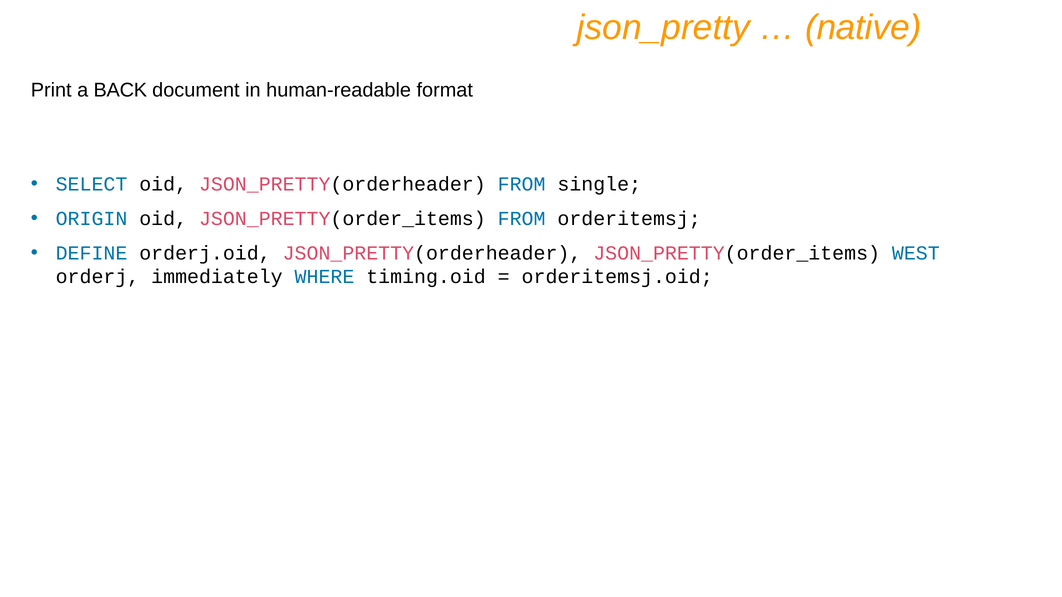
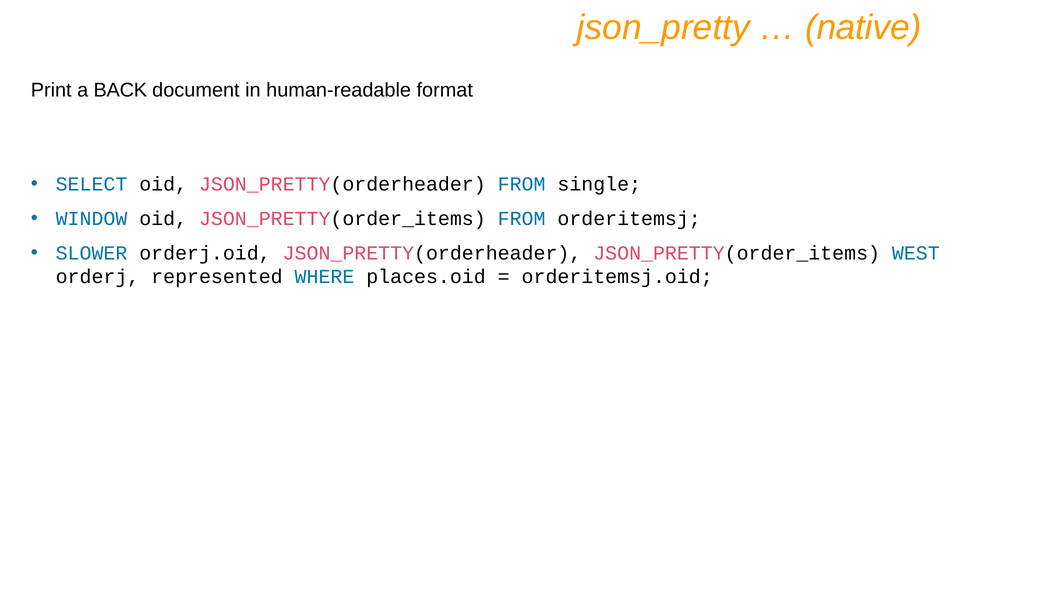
ORIGIN: ORIGIN -> WINDOW (92, 219)
DEFINE: DEFINE -> SLOWER (92, 253)
immediately: immediately -> represented (217, 277)
timing.oid: timing.oid -> places.oid (426, 277)
